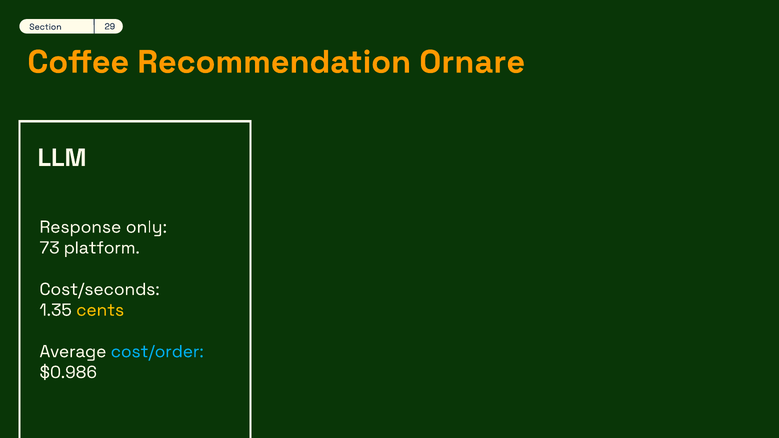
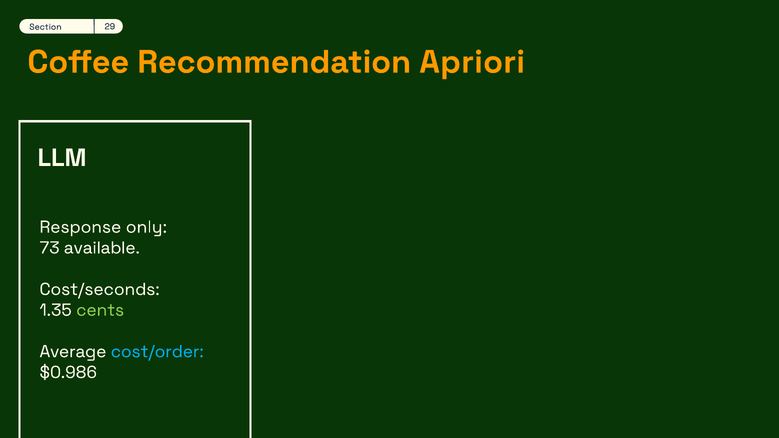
Ornare: Ornare -> Apriori (472, 62)
platform: platform -> available (102, 248)
cents colour: yellow -> light green (100, 310)
